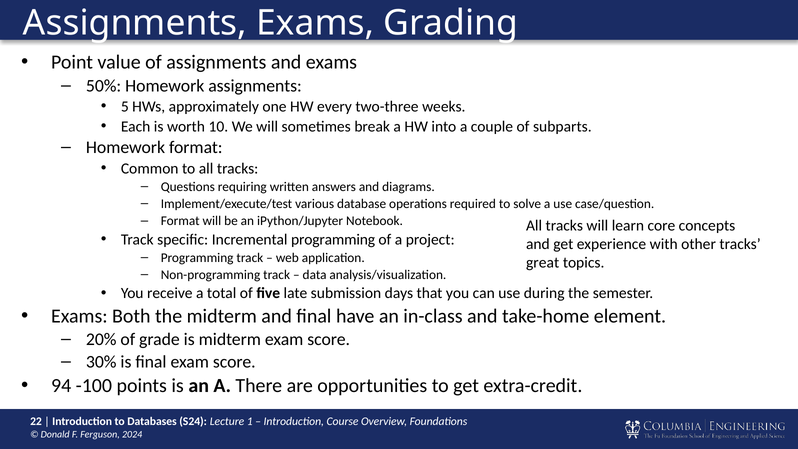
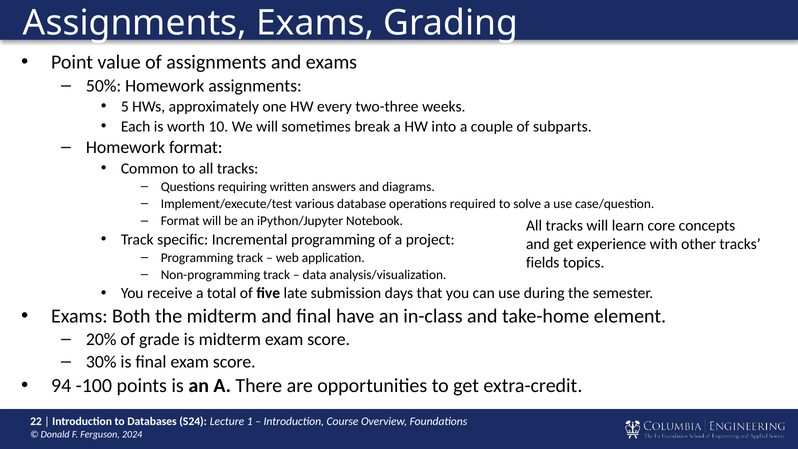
great: great -> fields (543, 263)
